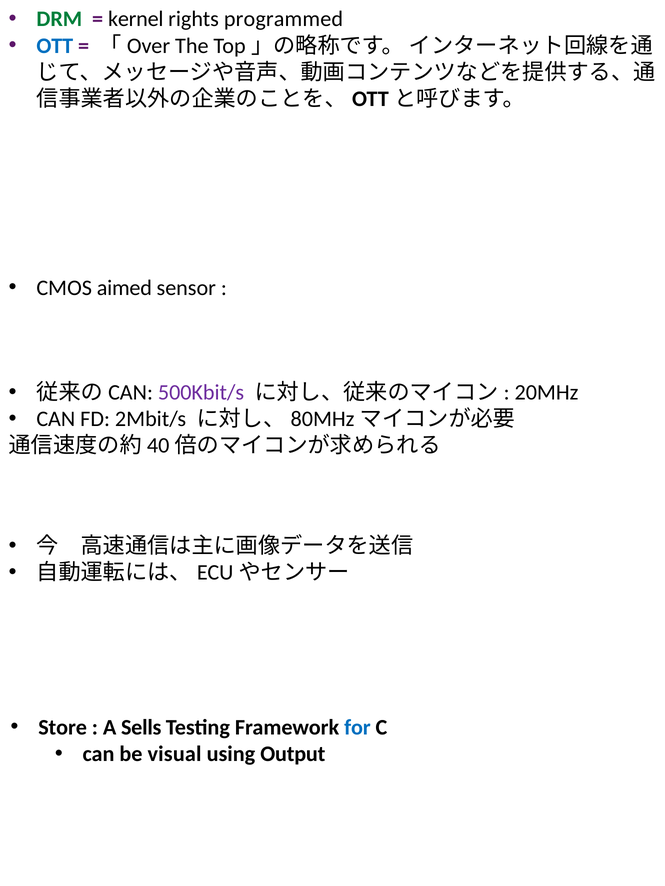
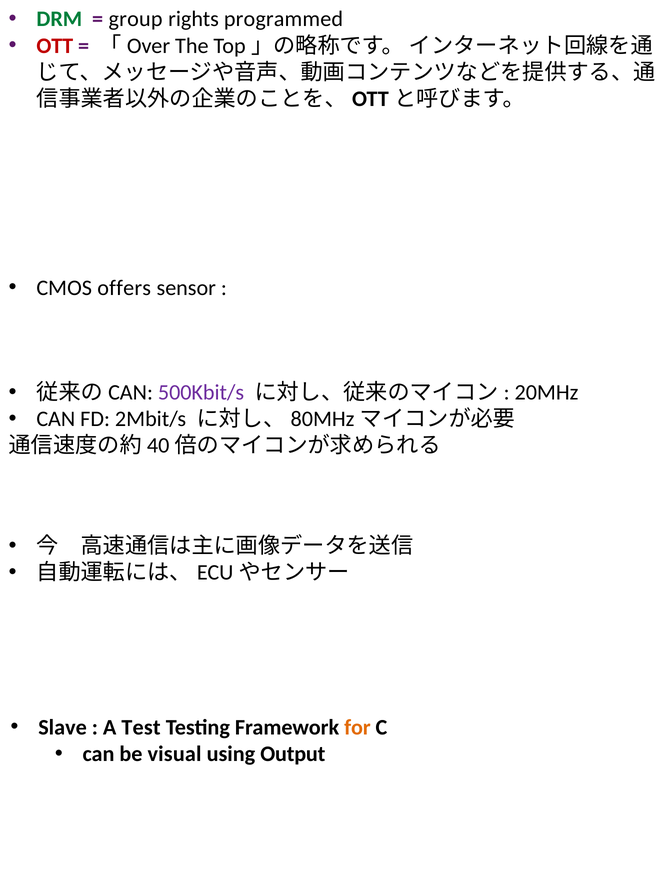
kernel: kernel -> group (136, 19)
OTT colour: blue -> red (55, 46)
aimed: aimed -> offers (124, 288)
Store: Store -> Slave (63, 728)
Sells: Sells -> Test (141, 728)
for colour: blue -> orange (357, 728)
